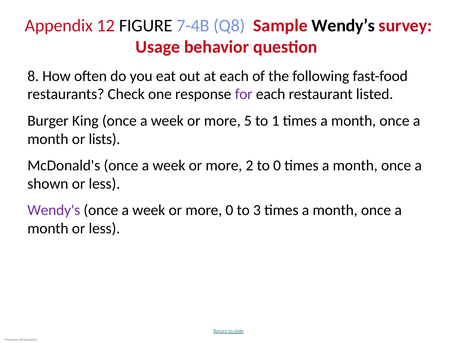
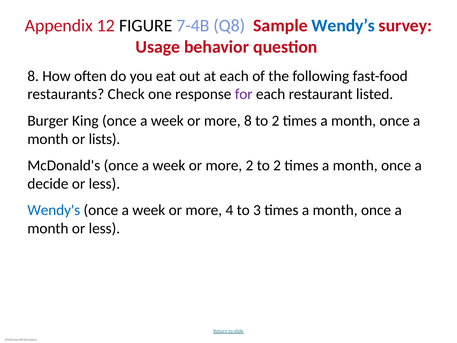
Wendy’s colour: black -> blue (343, 26)
more 5: 5 -> 8 (248, 121)
1: 1 -> 2 (275, 121)
2 to 0: 0 -> 2 (277, 165)
shown: shown -> decide (48, 184)
Wendy's colour: purple -> blue (54, 210)
more 0: 0 -> 4 (229, 210)
